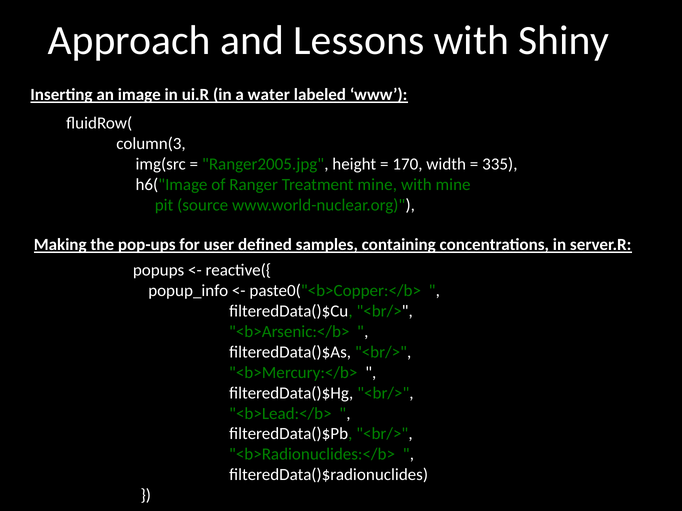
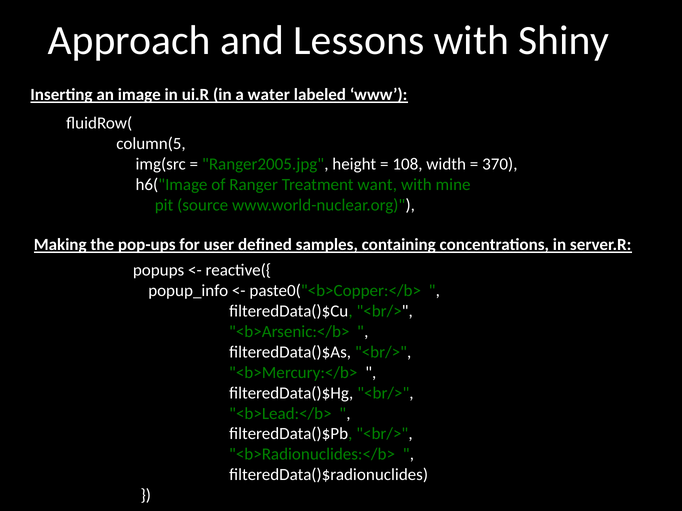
column(3: column(3 -> column(5 (151, 144)
170: 170 -> 108 (407, 164)
335: 335 -> 370 (500, 164)
Treatment mine: mine -> want (377, 185)
